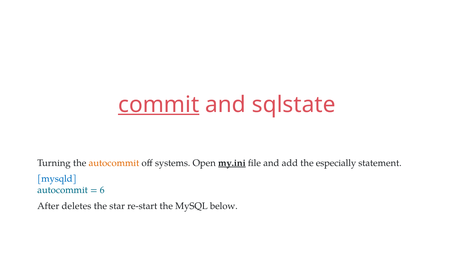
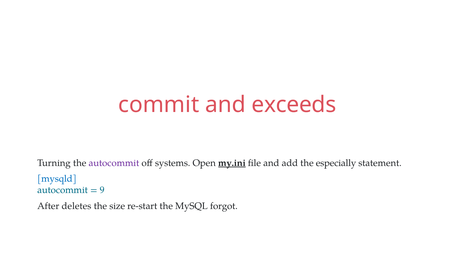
commit underline: present -> none (159, 105)
sqlstate: sqlstate -> exceeds (294, 105)
autocommit colour: orange -> purple (114, 163)
6: 6 -> 9 (102, 190)
star: star -> size (117, 206)
below: below -> forgot (224, 206)
